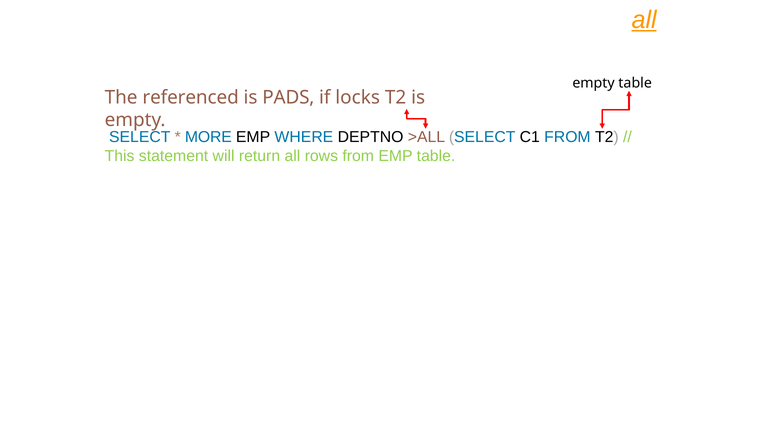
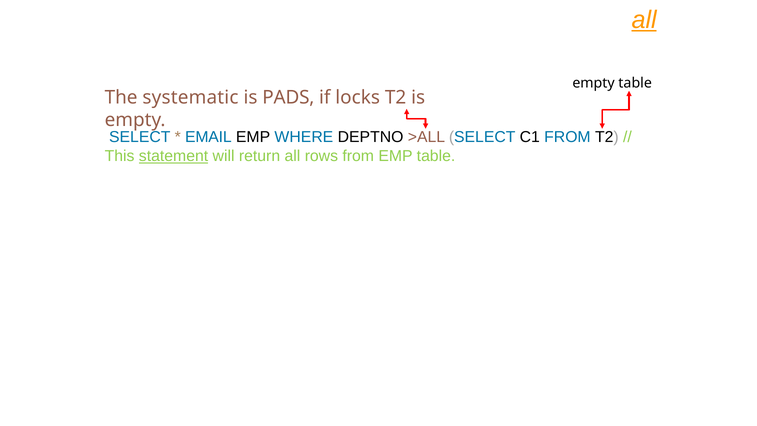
referenced: referenced -> systematic (190, 97)
MORE: MORE -> EMAIL (208, 137)
statement underline: none -> present (174, 156)
